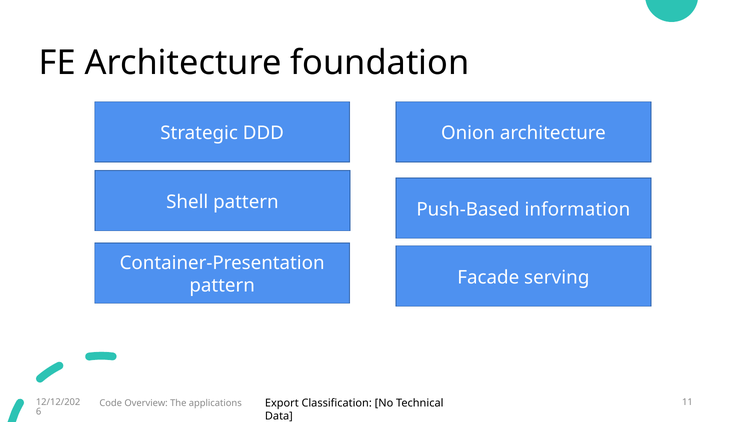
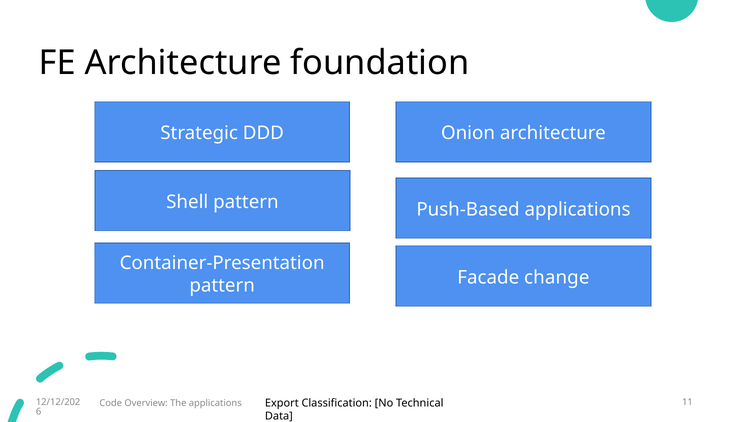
Push-Based information: information -> applications (578, 209)
serving: serving -> change (557, 277)
